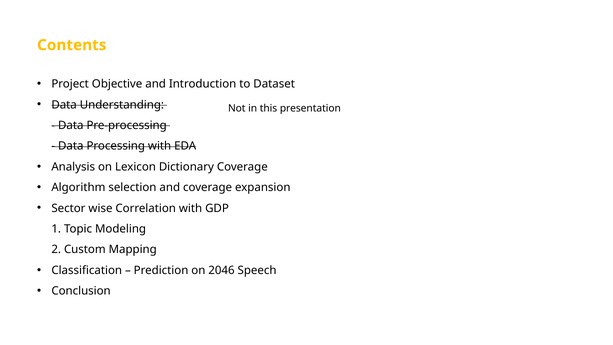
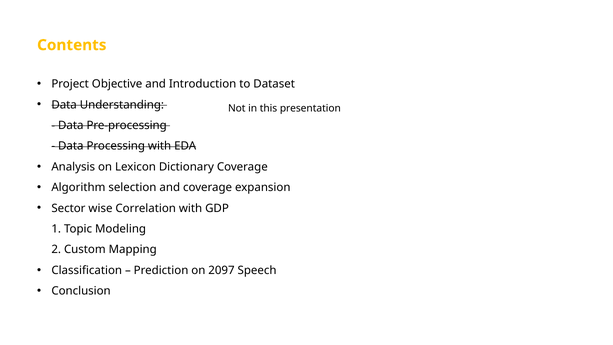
2046: 2046 -> 2097 (221, 270)
